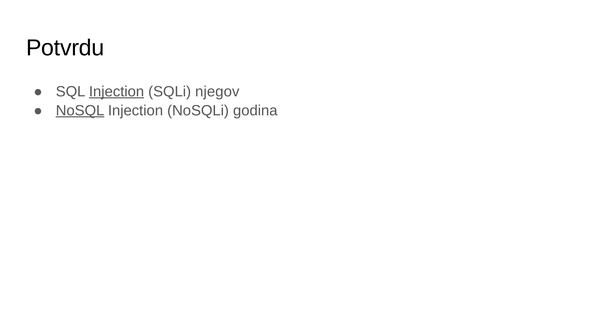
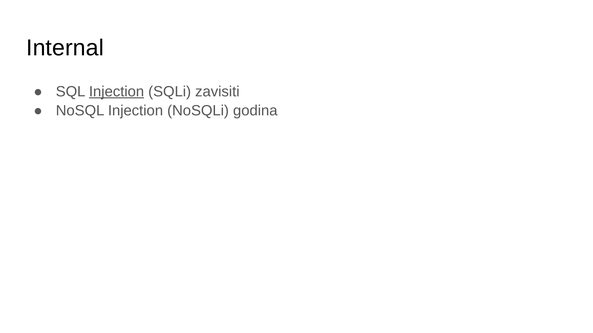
Potvrdu: Potvrdu -> Internal (65, 48)
njegov: njegov -> zavisiti (217, 92)
NoSQL underline: present -> none (80, 111)
